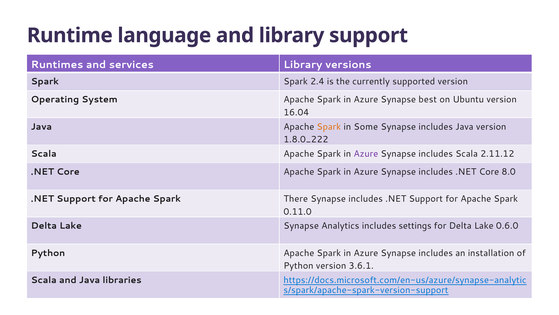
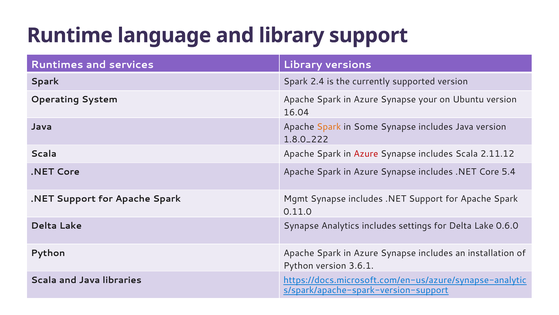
best: best -> your (428, 99)
Azure colour: purple -> red (366, 153)
8.0: 8.0 -> 5.4 (509, 171)
There: There -> Mgmt (296, 198)
